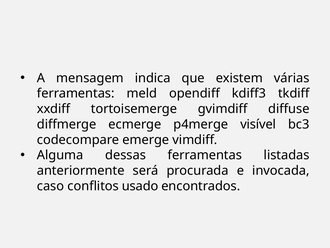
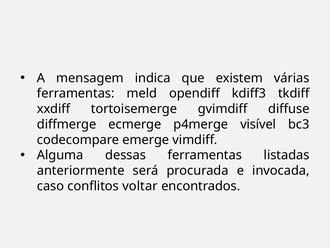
usado: usado -> voltar (140, 186)
